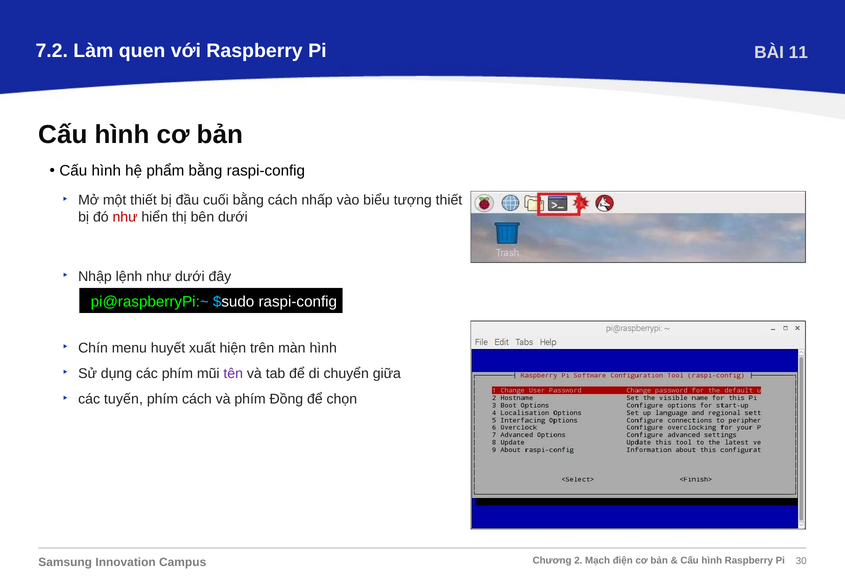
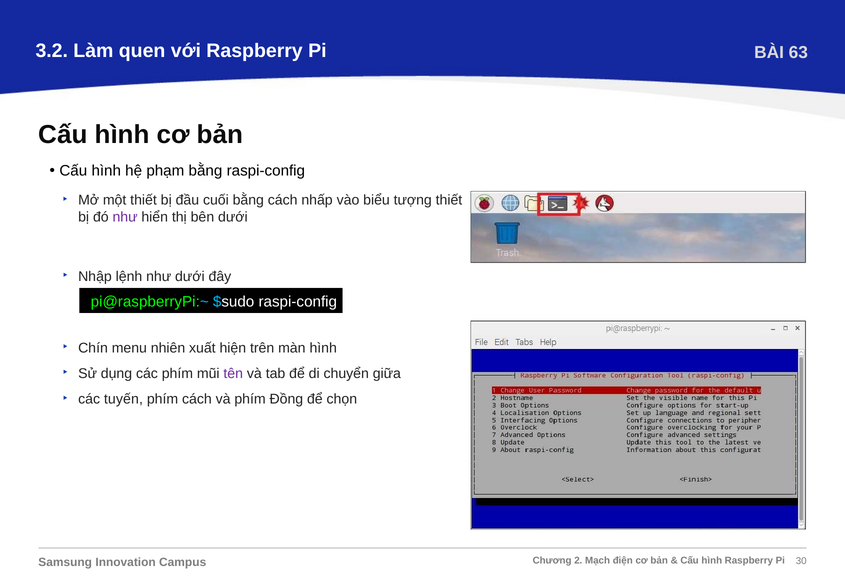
7.2: 7.2 -> 3.2 (52, 51)
11: 11 -> 63 (798, 53)
phẩm: phẩm -> phạm (165, 171)
như colour: red -> purple (125, 217)
huyết: huyết -> nhiên (168, 348)
